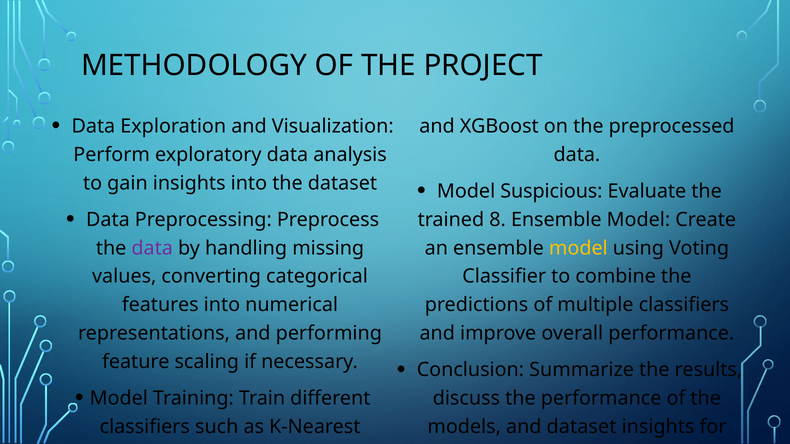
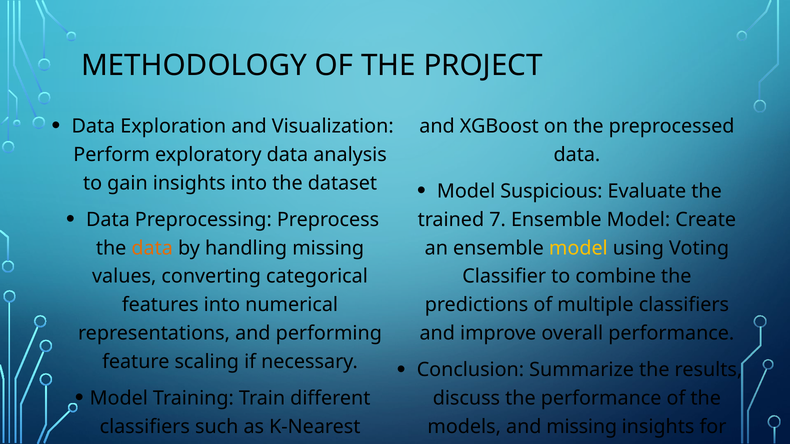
8: 8 -> 7 (498, 220)
data colour: purple -> orange (152, 248)
and dataset: dataset -> missing (582, 427)
